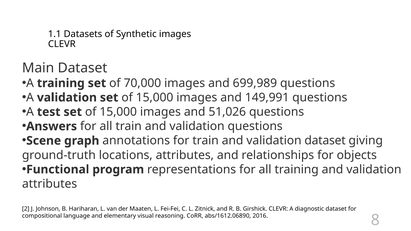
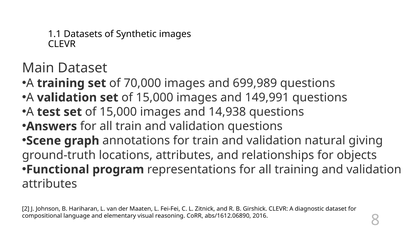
51,026: 51,026 -> 14,938 (227, 112)
validation dataset: dataset -> natural (325, 141)
